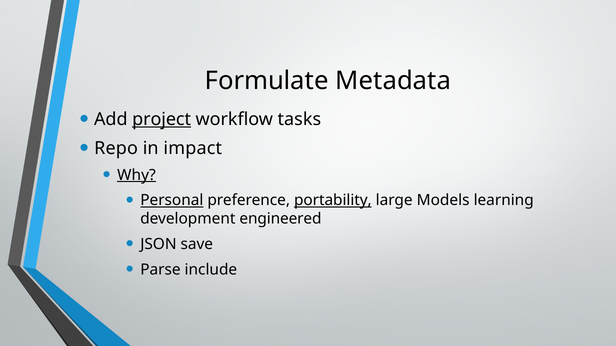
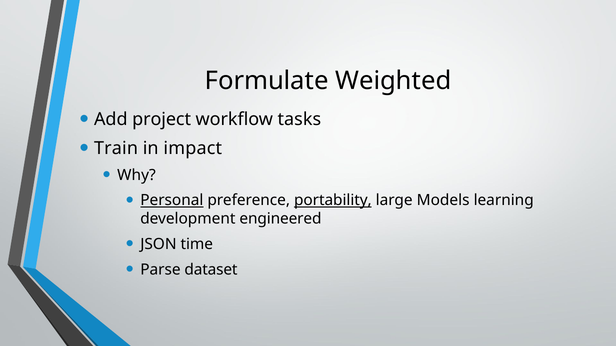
Metadata: Metadata -> Weighted (393, 81)
project underline: present -> none (162, 119)
Repo: Repo -> Train (116, 149)
Why underline: present -> none (136, 175)
save: save -> time (197, 245)
include: include -> dataset (211, 270)
